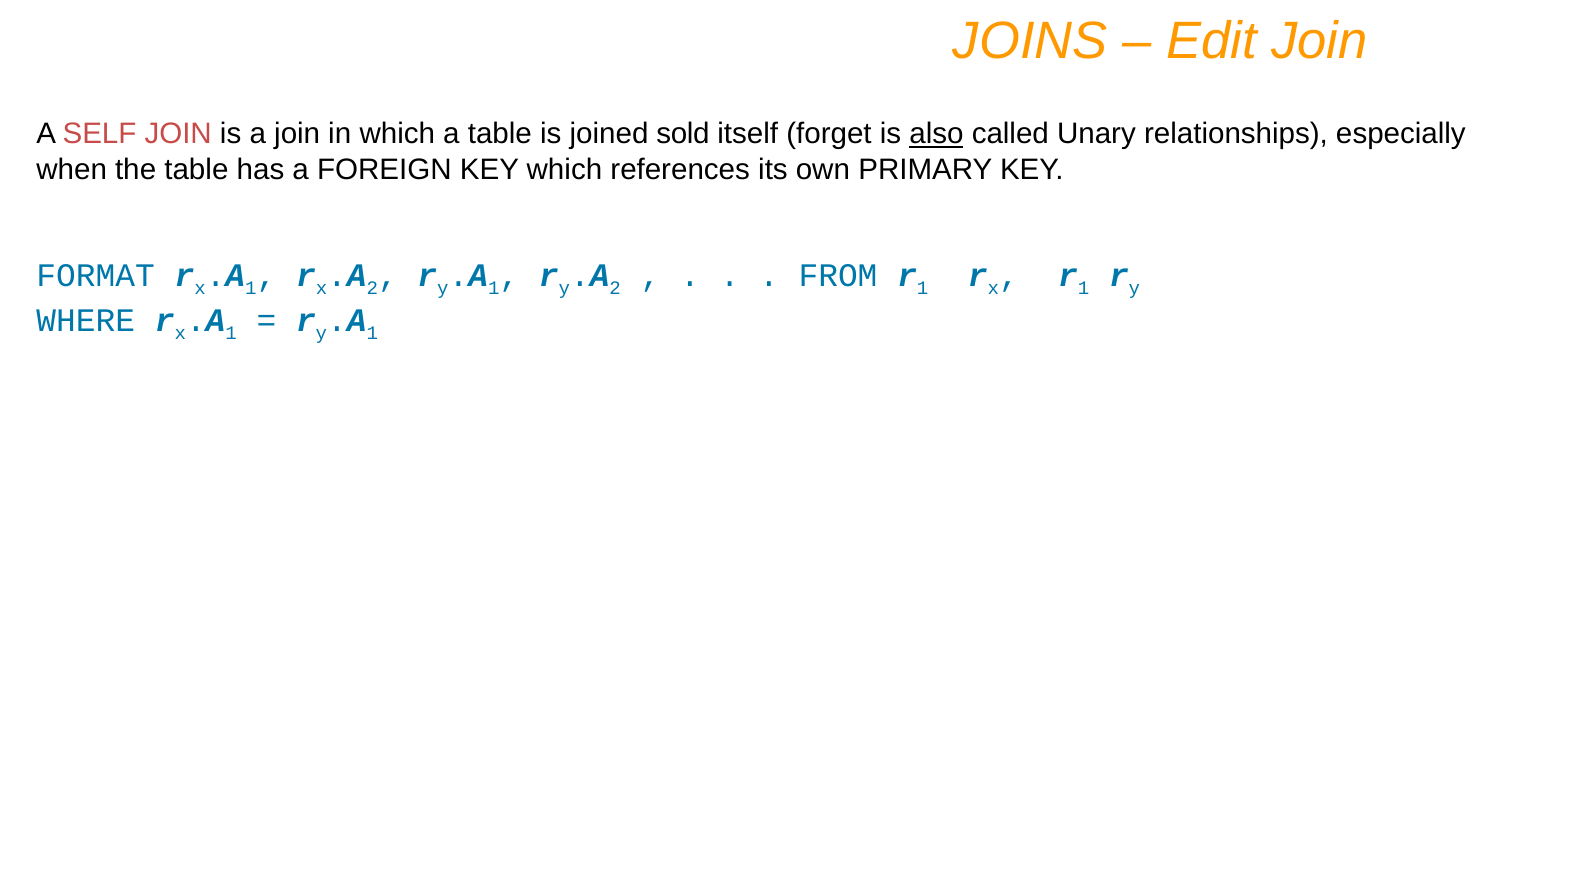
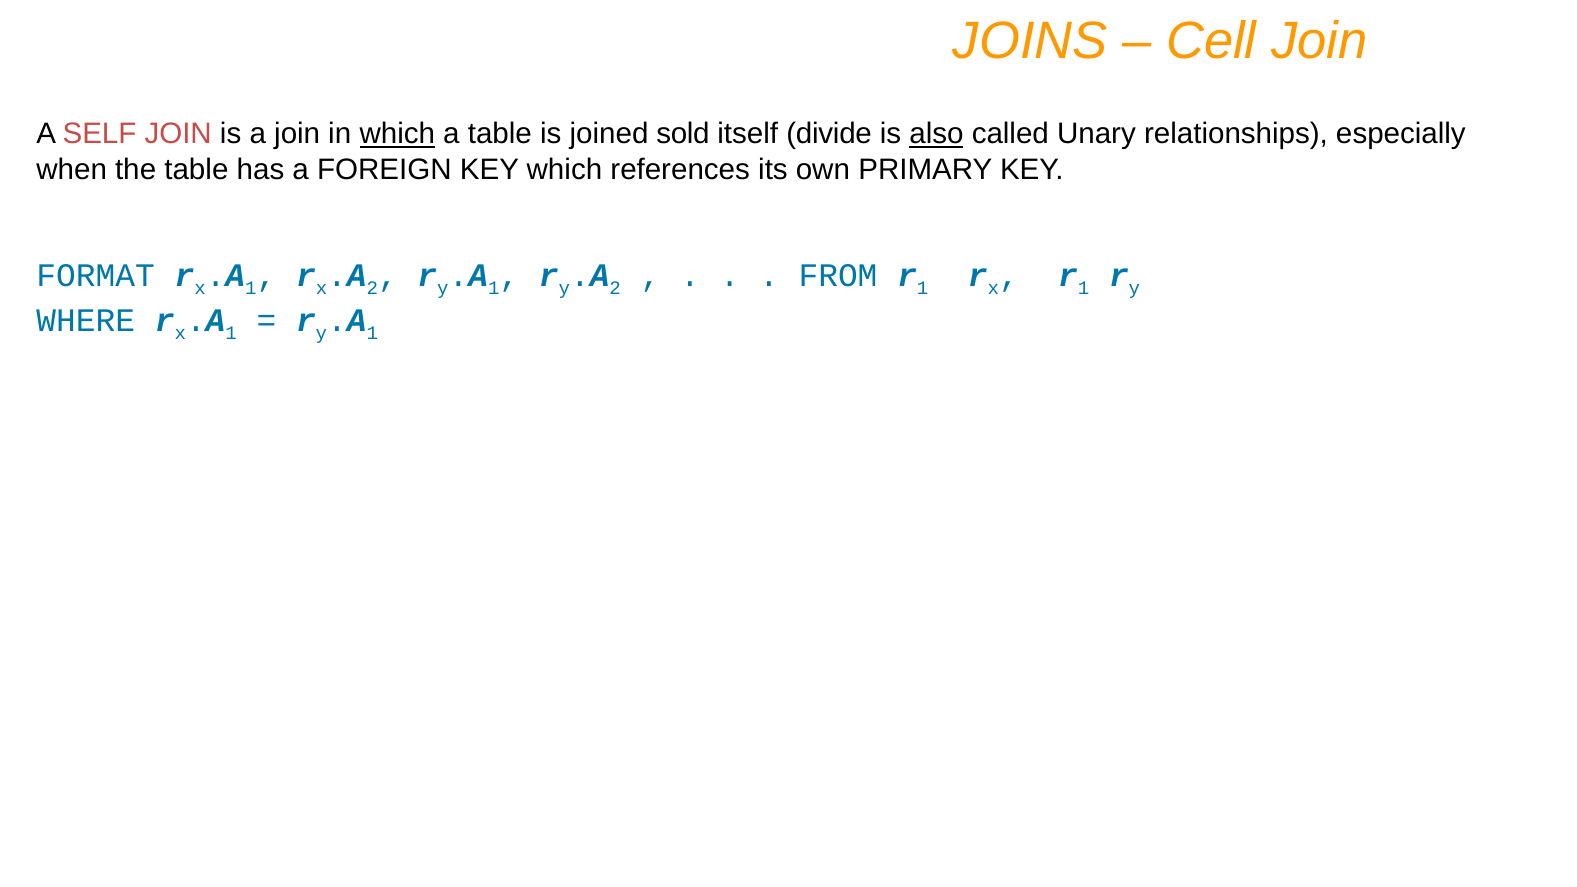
Edit: Edit -> Cell (1211, 41)
which underline: none -> present (397, 134)
forget: forget -> divide (829, 134)
